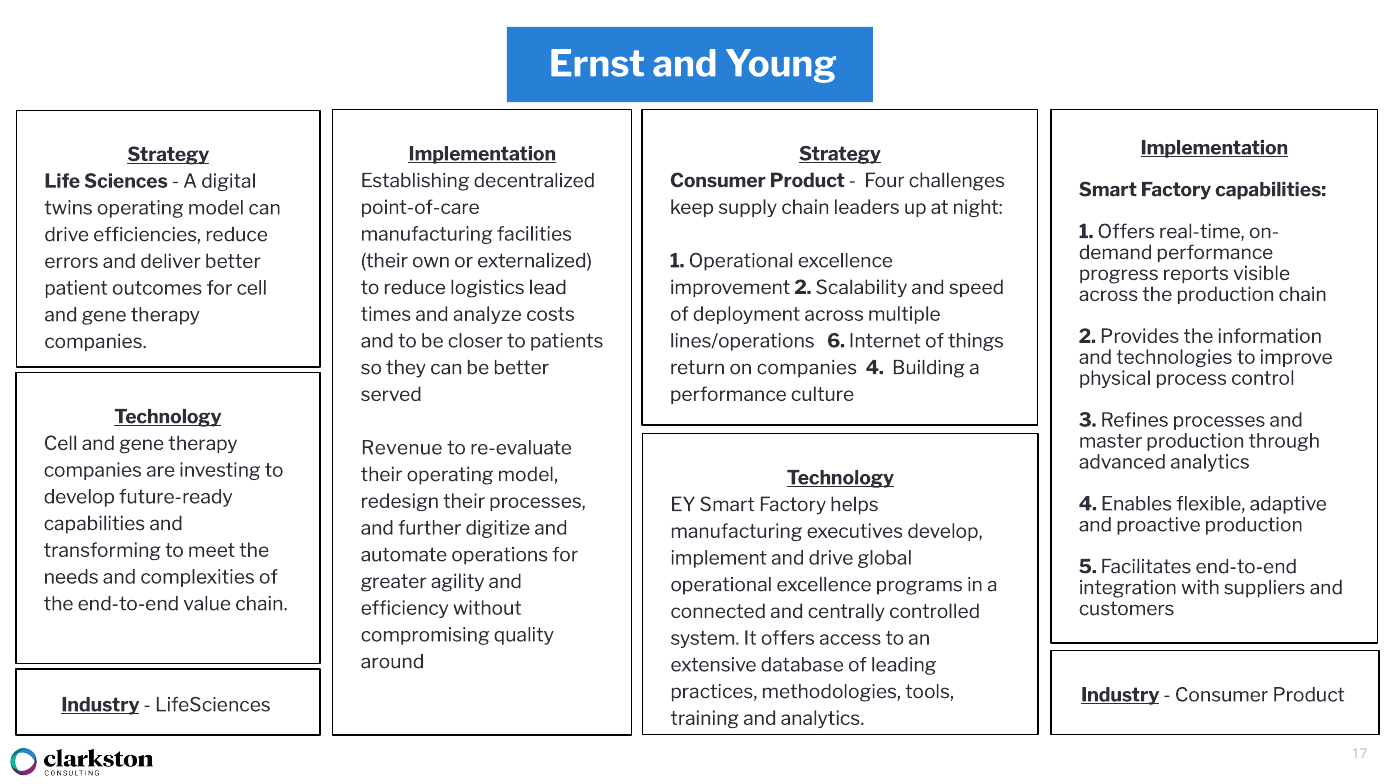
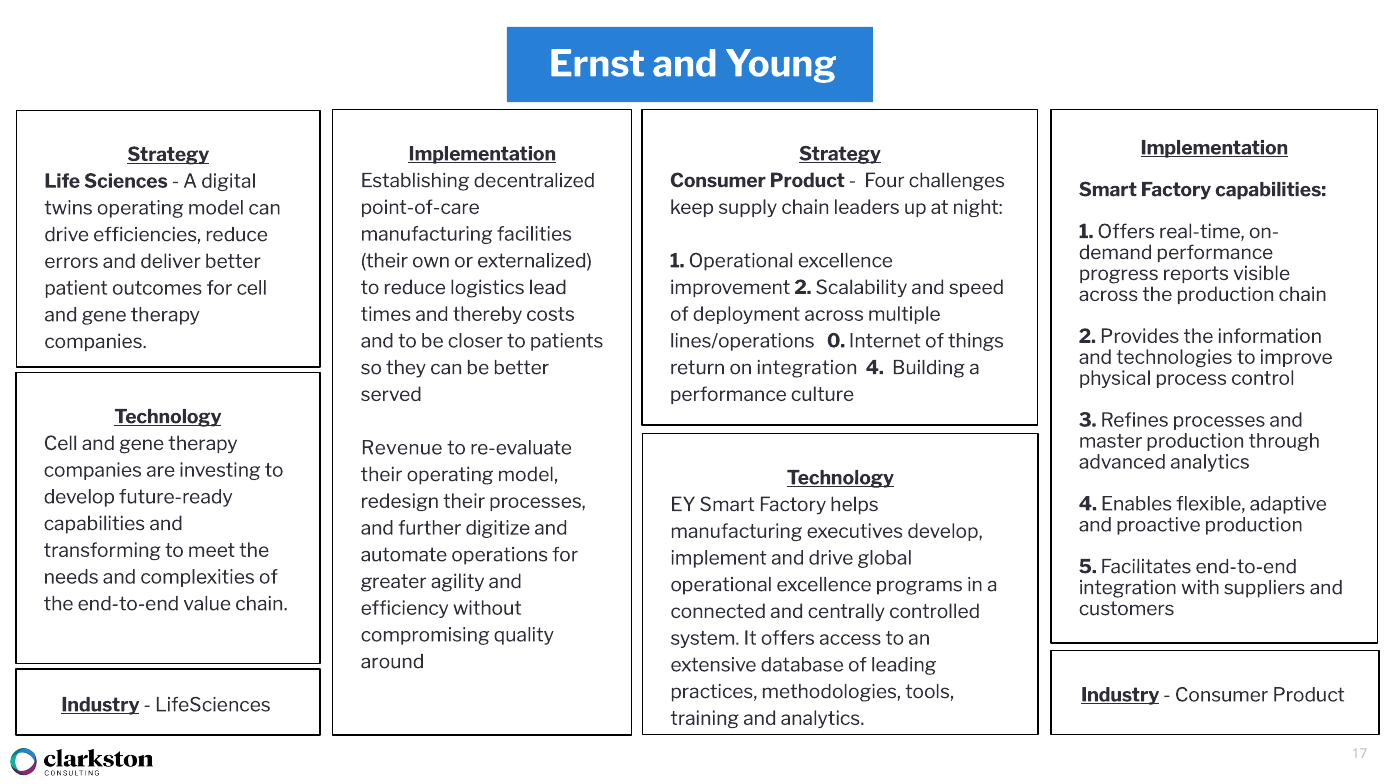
analyze: analyze -> thereby (488, 315)
6: 6 -> 0 (836, 341)
on companies: companies -> integration (807, 368)
